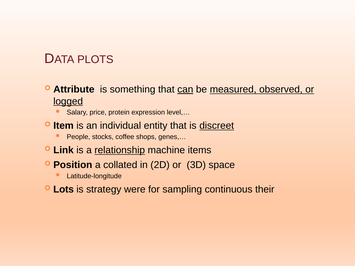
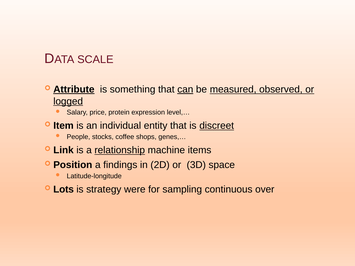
PLOTS: PLOTS -> SCALE (95, 59)
Attribute underline: none -> present (74, 90)
collated: collated -> findings (120, 165)
their: their -> over (265, 190)
